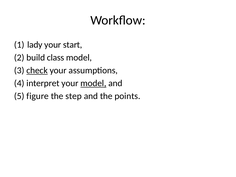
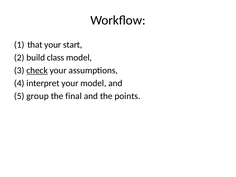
lady: lady -> that (35, 45)
model underline: present -> none (93, 83)
figure: figure -> group (38, 96)
step: step -> final (74, 96)
